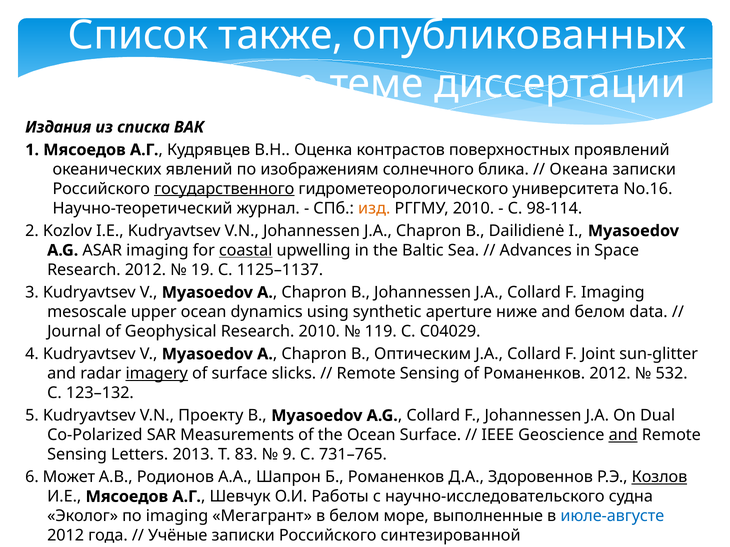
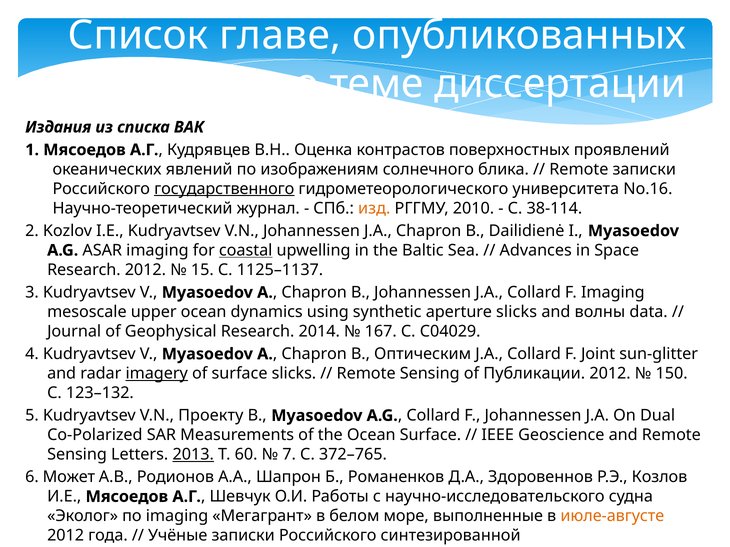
также: также -> главе (280, 36)
Океана: Океана -> Remote (579, 169)
98-114: 98-114 -> 38-114 (554, 208)
19: 19 -> 15 (202, 270)
aperture ниже: ниже -> slicks (517, 312)
and белом: белом -> волны (600, 312)
Research 2010: 2010 -> 2014 (319, 332)
119: 119 -> 167 (381, 332)
of Романенков: Романенков -> Публикации (534, 374)
532: 532 -> 150 (672, 374)
and underline: present -> none (623, 435)
2013 underline: none -> present (193, 455)
83: 83 -> 60 (246, 455)
9: 9 -> 7 (289, 455)
731–765: 731–765 -> 372–765 (353, 455)
Козлов underline: present -> none (660, 478)
июле-августе colour: blue -> orange (612, 516)
